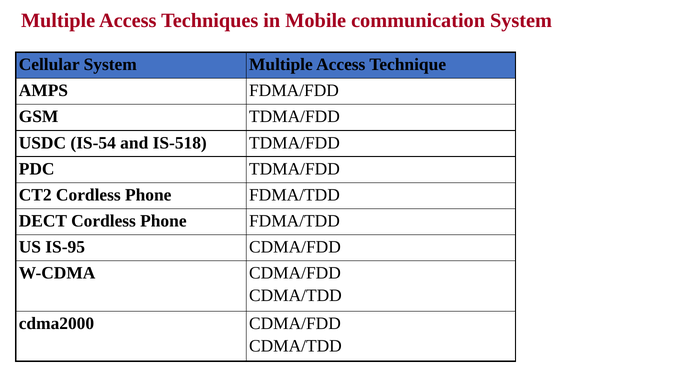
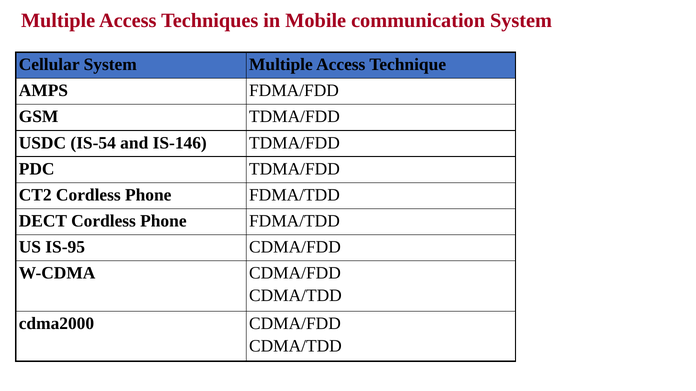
IS-518: IS-518 -> IS-146 (180, 143)
